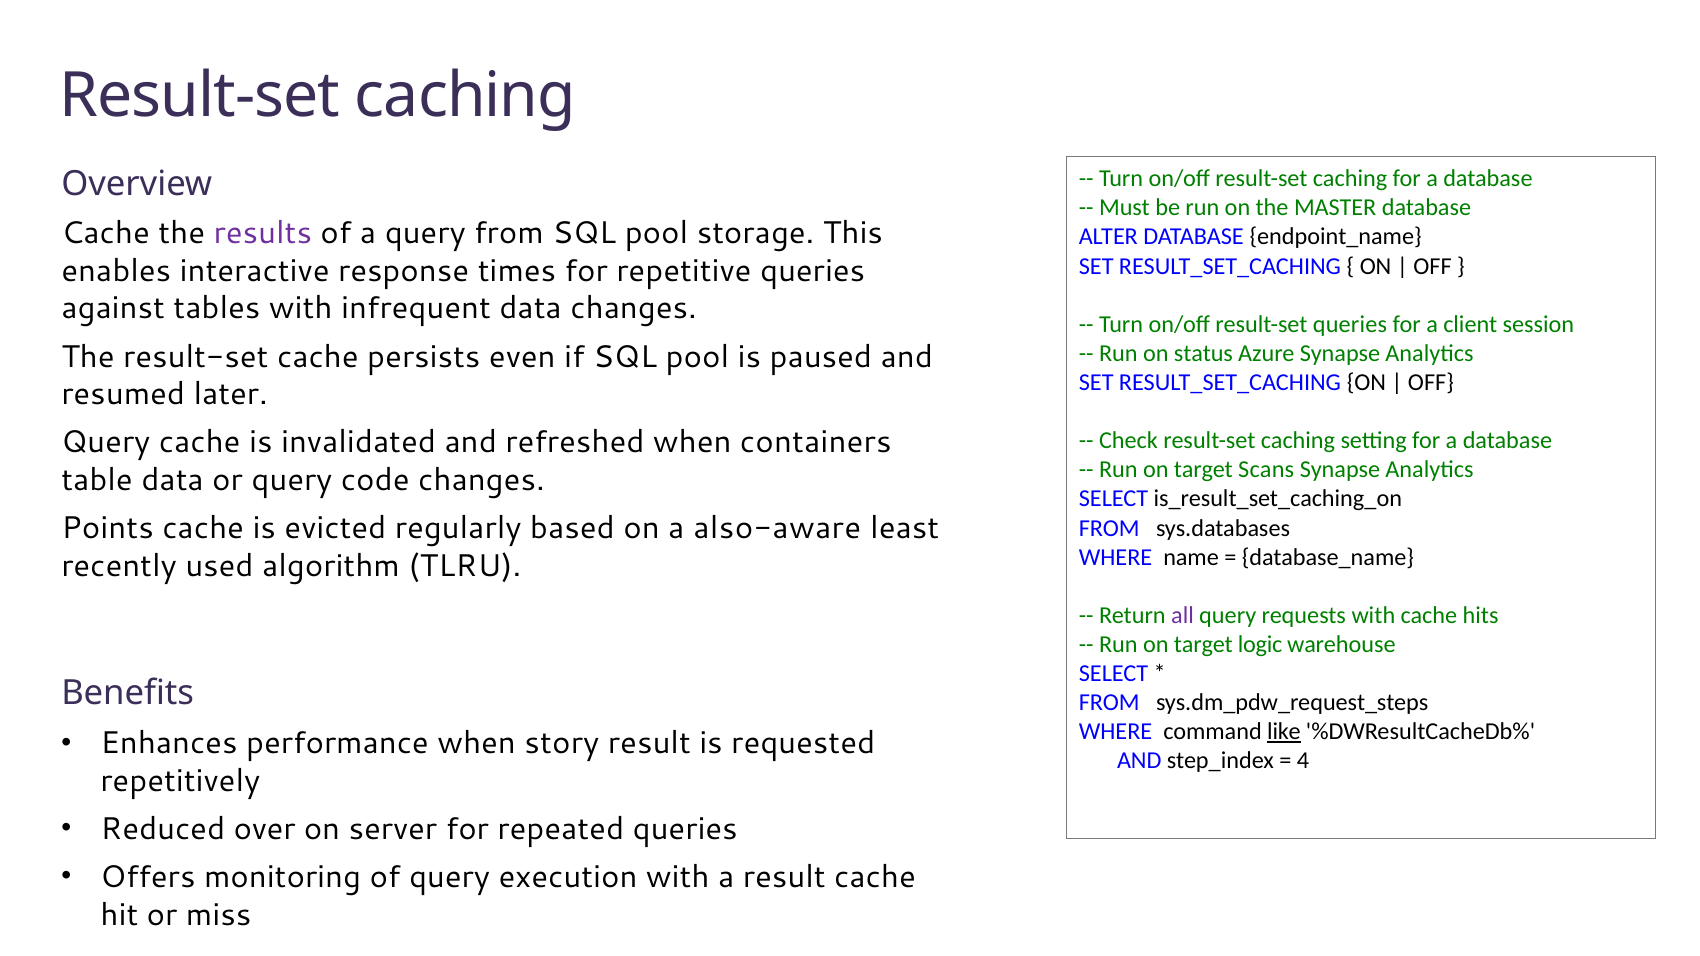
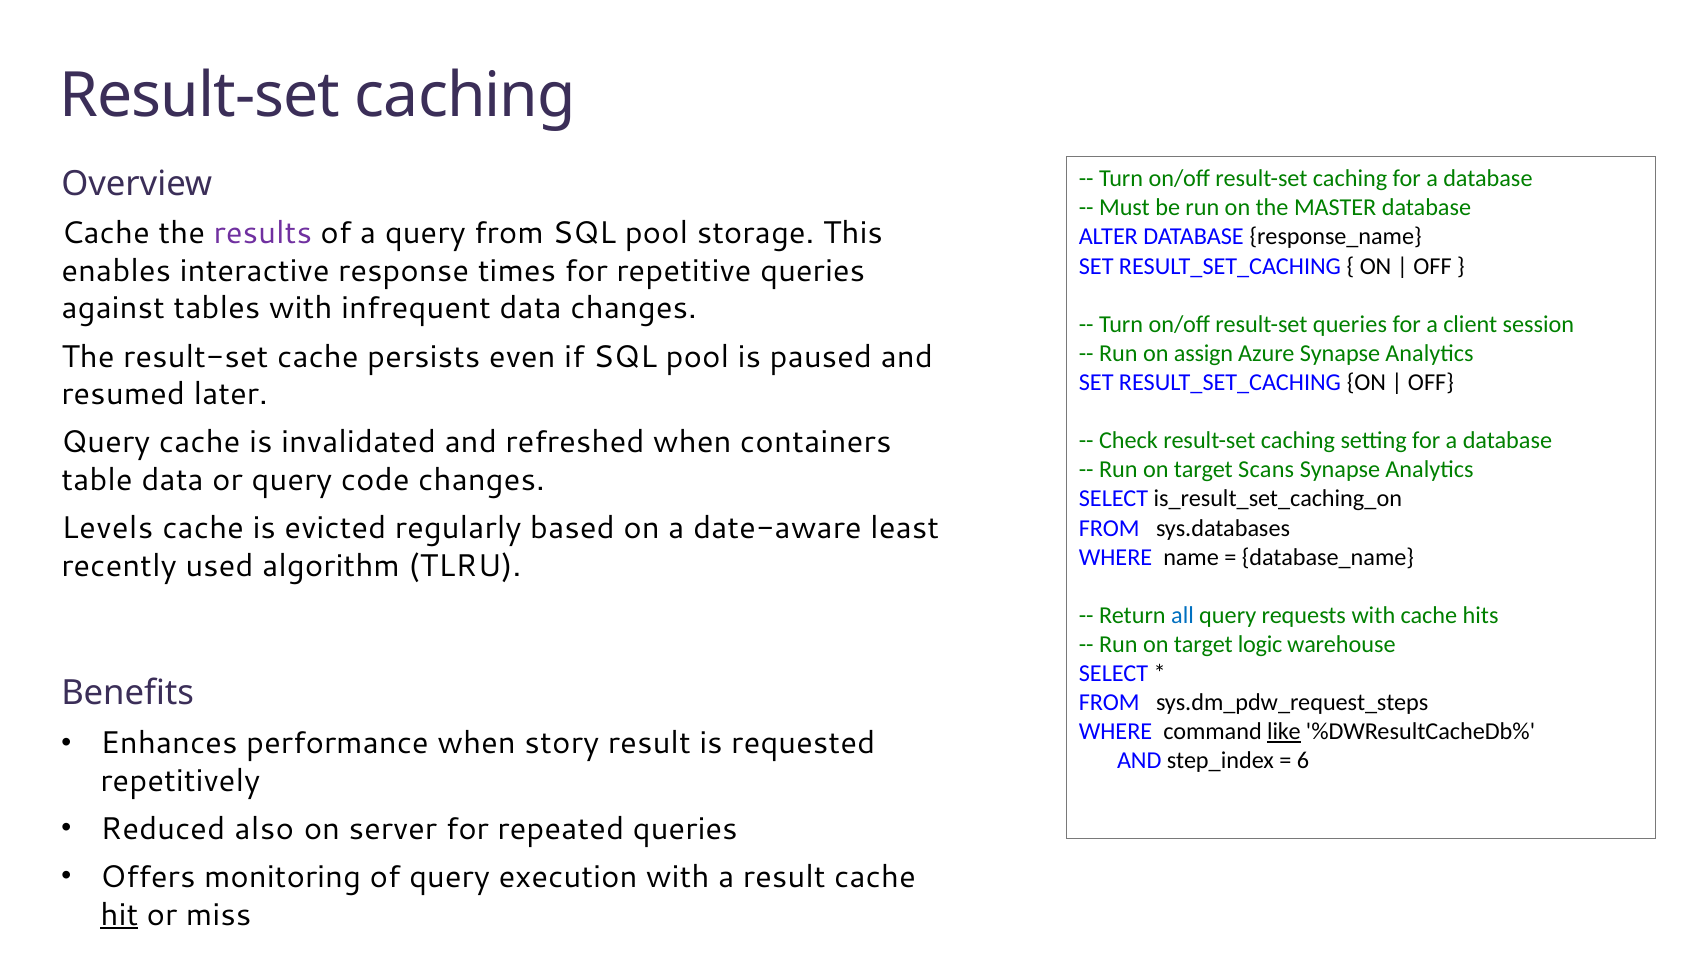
endpoint_name: endpoint_name -> response_name (1336, 237)
status: status -> assign (1203, 353)
Points: Points -> Levels (107, 528)
also-aware: also-aware -> date-aware (777, 528)
all colour: purple -> blue (1183, 615)
4: 4 -> 6 (1303, 761)
over: over -> also (264, 829)
hit underline: none -> present (119, 915)
